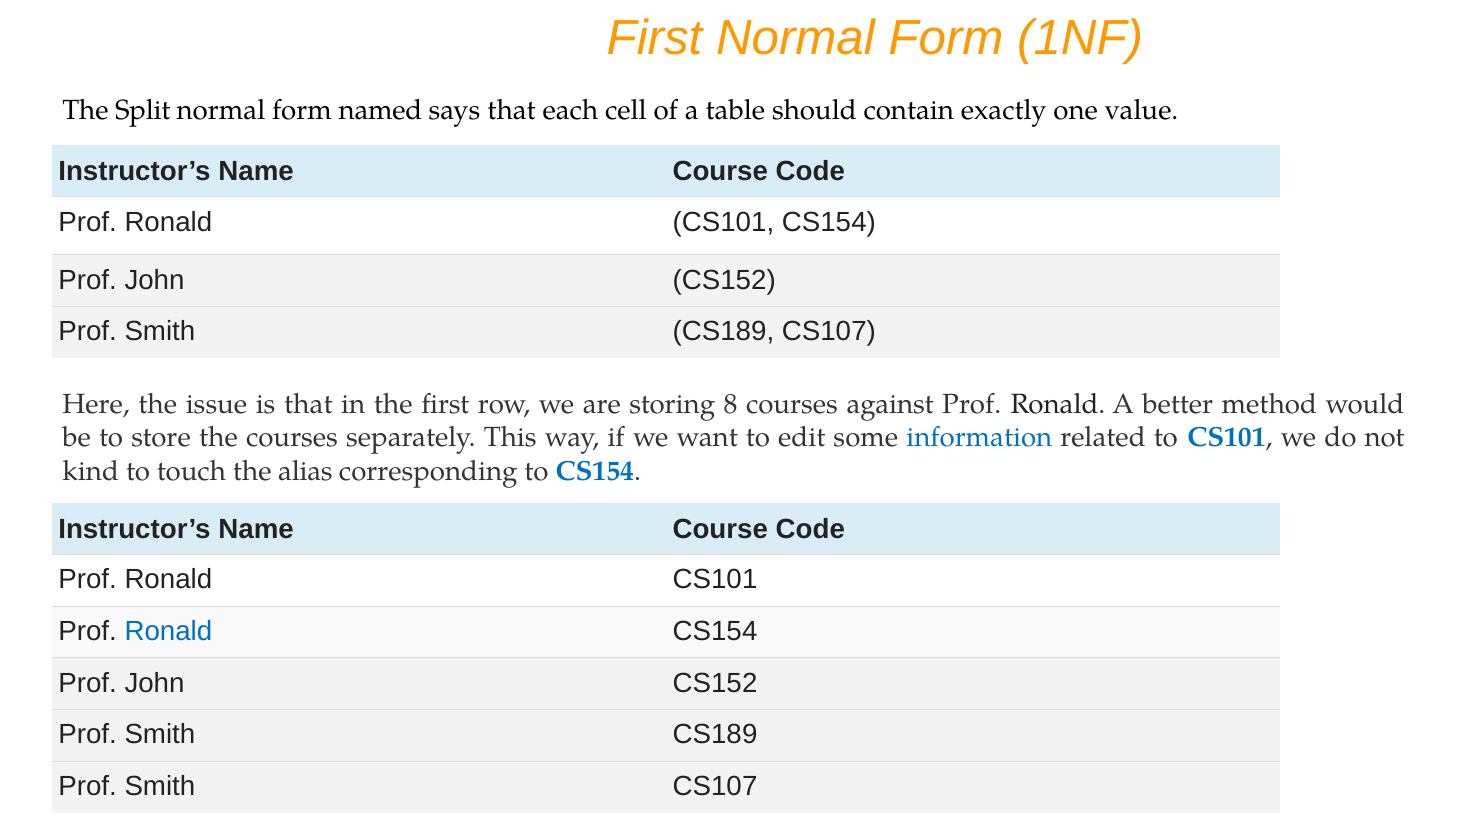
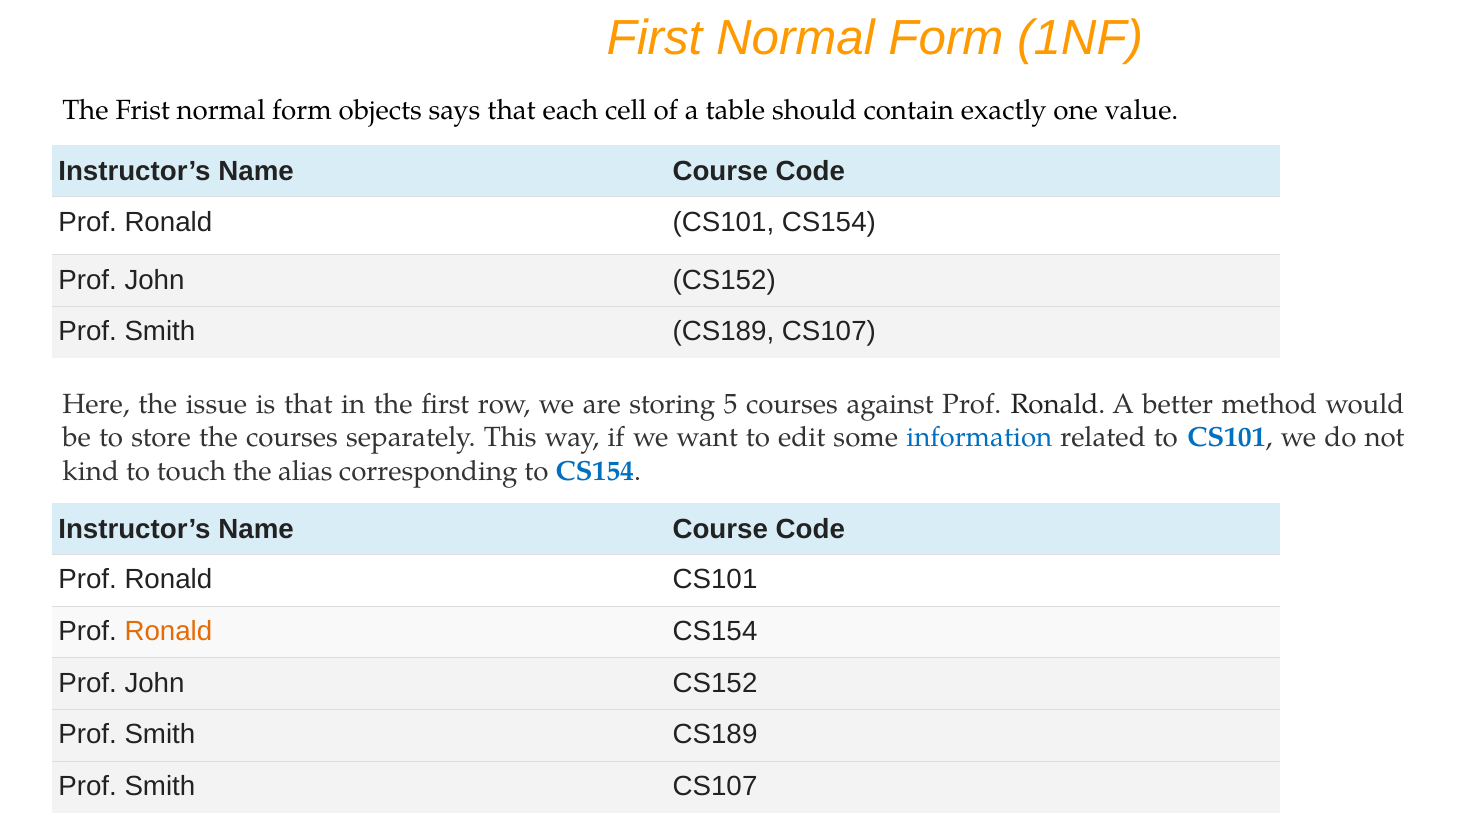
Split: Split -> Frist (143, 111)
named: named -> objects (380, 111)
8: 8 -> 5 (731, 405)
Ronald colour: blue -> orange (168, 632)
